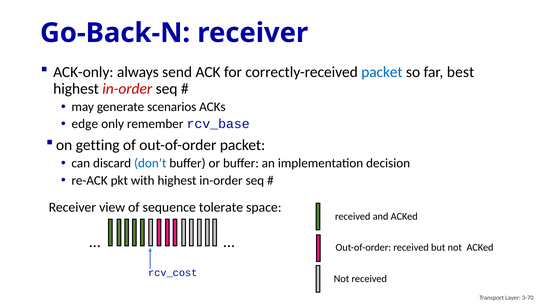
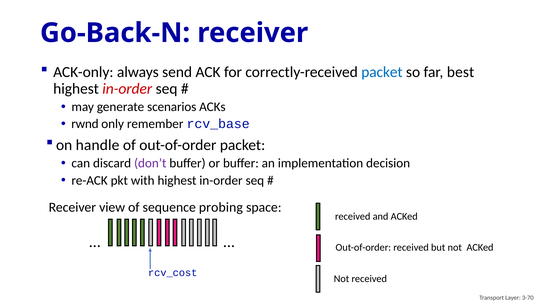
edge: edge -> rwnd (85, 124)
getting: getting -> handle (98, 145)
don’t colour: blue -> purple (150, 163)
tolerate: tolerate -> probing (221, 208)
